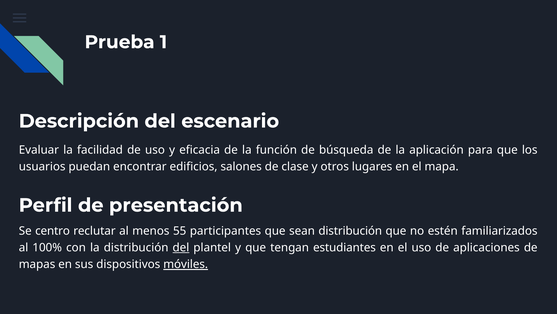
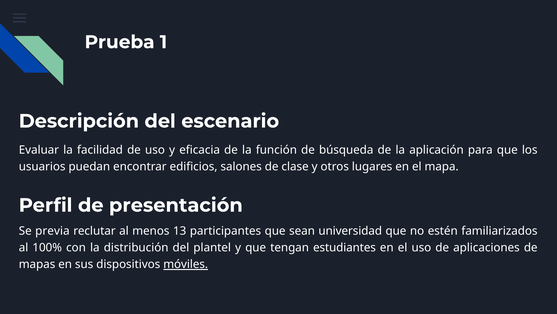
centro: centro -> previa (52, 231)
55: 55 -> 13 (180, 231)
sean distribución: distribución -> universidad (350, 231)
del underline: present -> none (181, 247)
